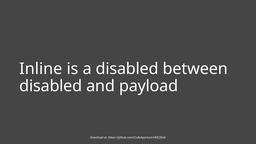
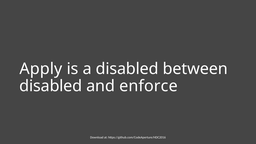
Inline: Inline -> Apply (41, 69)
payload: payload -> enforce (148, 86)
